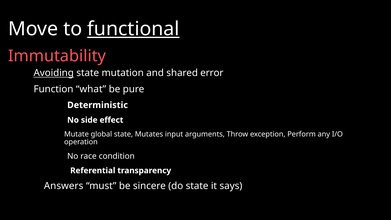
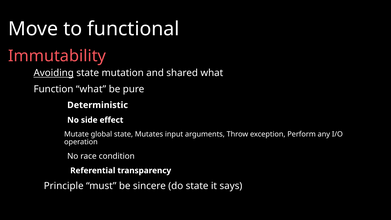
functional underline: present -> none (133, 29)
shared error: error -> what (212, 73)
Answers: Answers -> Principle (64, 186)
